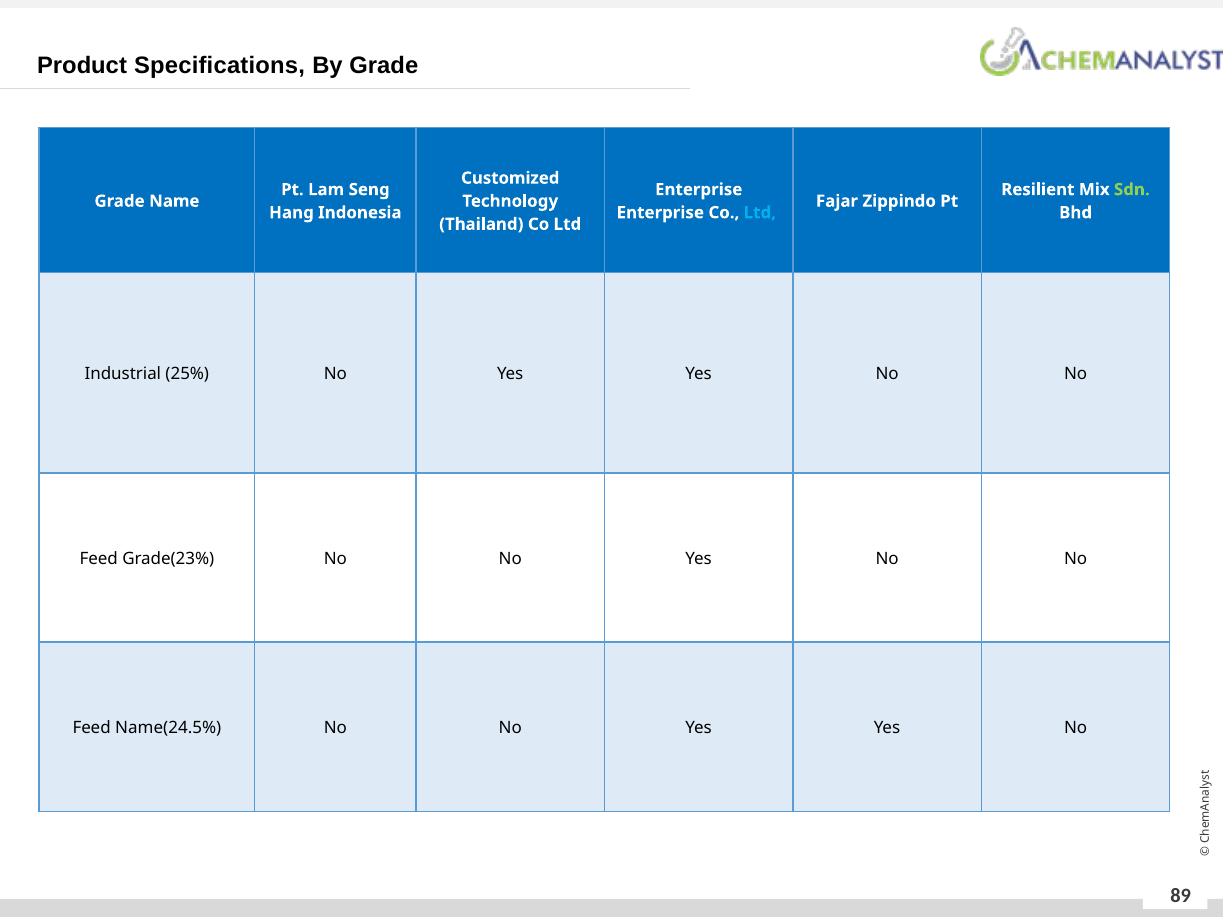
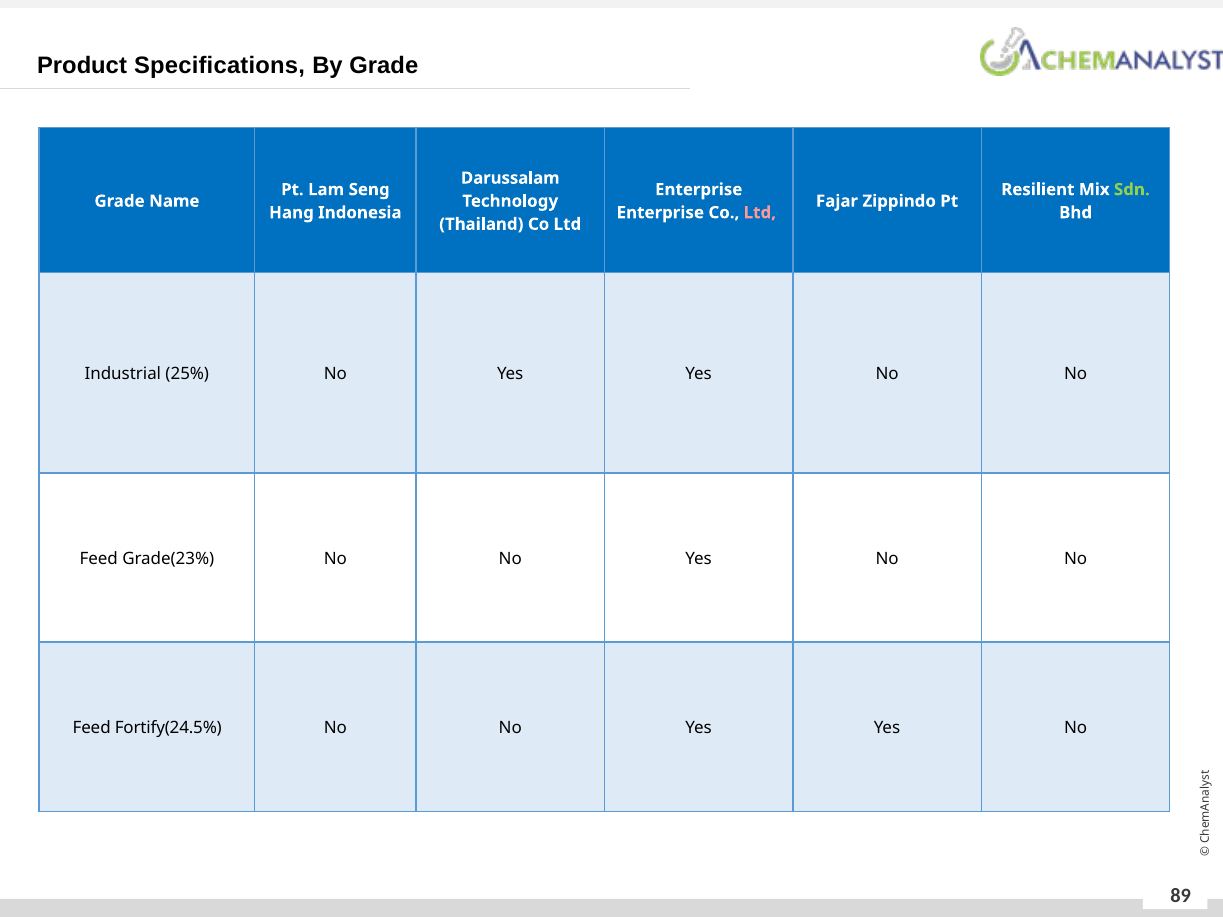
Customized: Customized -> Darussalam (510, 178)
Ltd colour: light blue -> pink (760, 213)
Name(24.5%: Name(24.5% -> Fortify(24.5% (168, 728)
